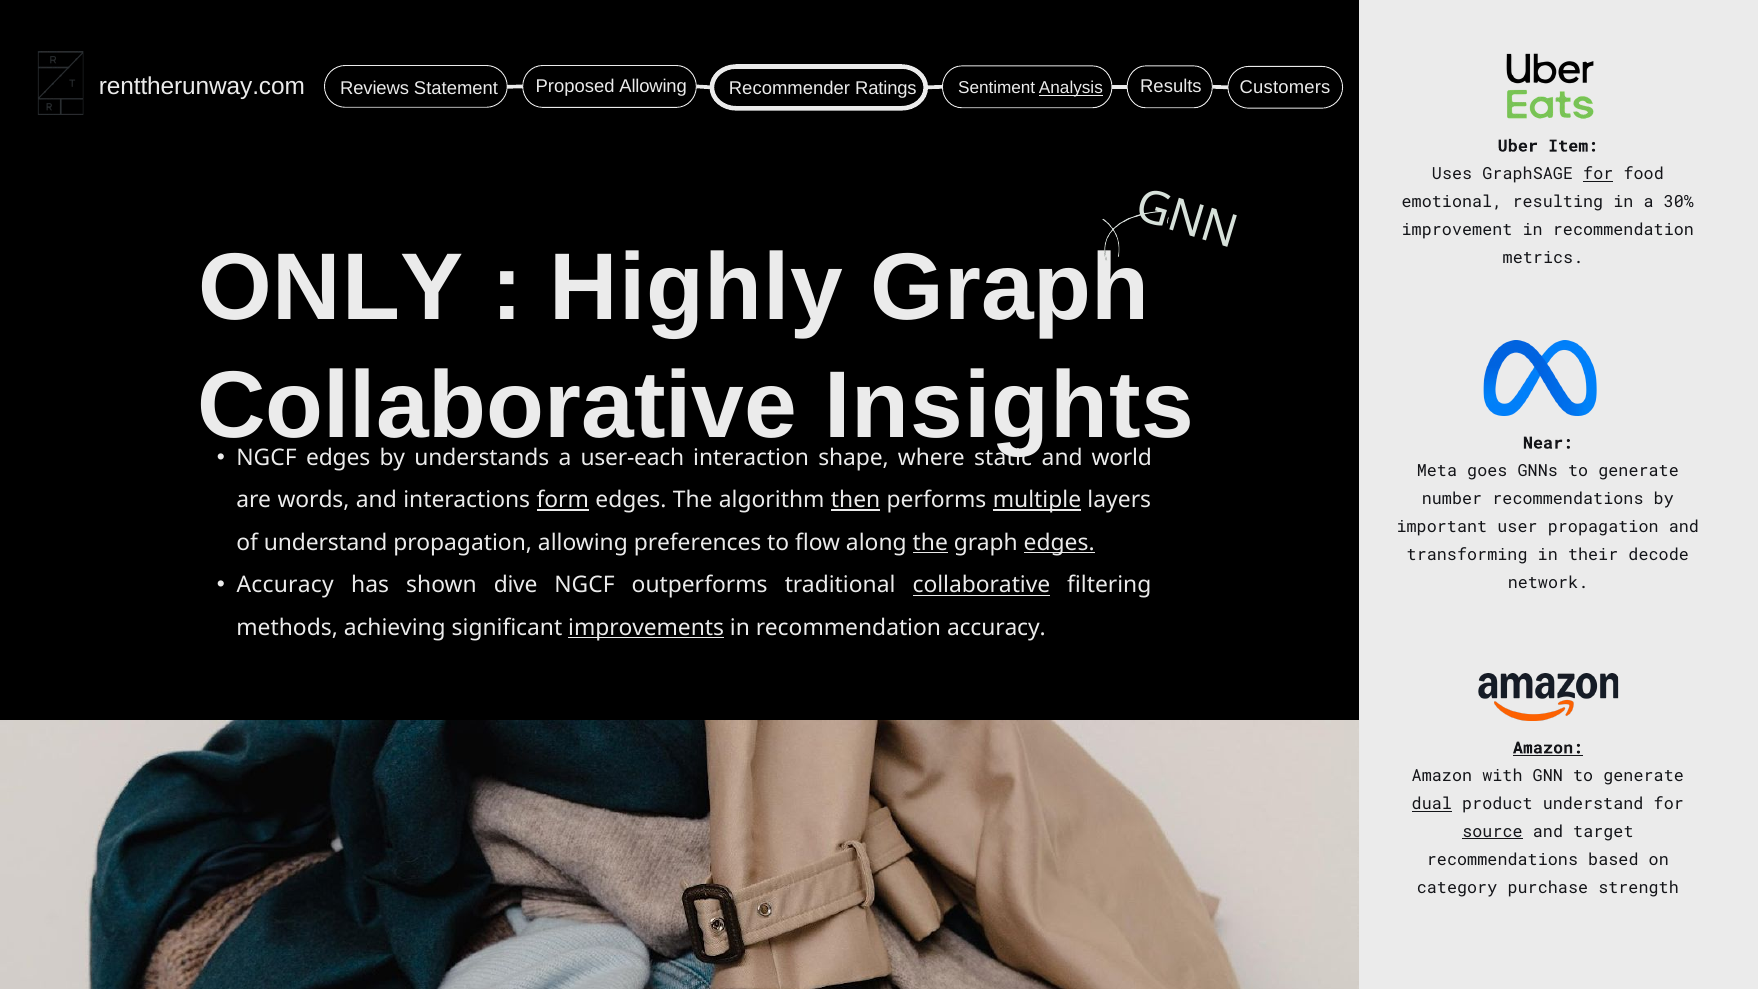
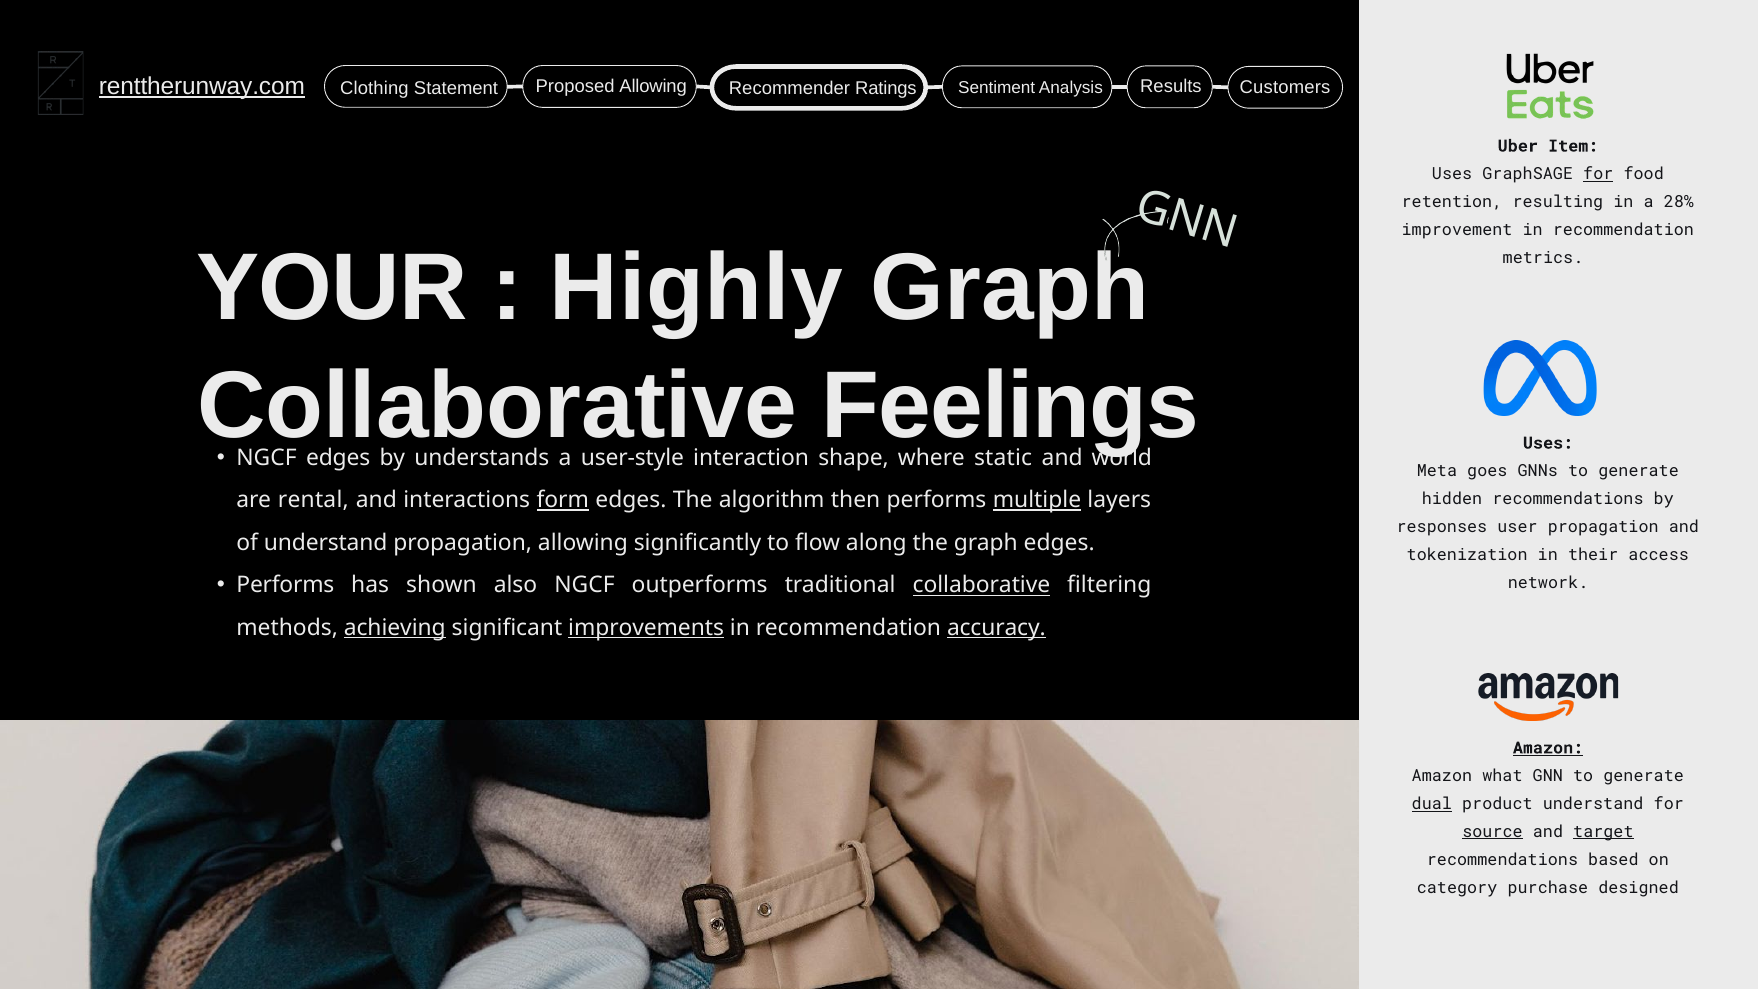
renttherunway.com underline: none -> present (202, 87)
Analysis underline: present -> none (1071, 88)
Reviews: Reviews -> Clothing (374, 88)
emotional: emotional -> retention (1452, 202)
30%: 30% -> 28% (1679, 202)
ONLY: ONLY -> YOUR (332, 288)
Insights: Insights -> Feelings (1010, 406)
Near: Near -> Uses (1548, 443)
user-each: user-each -> user-style (632, 458)
number: number -> hidden (1452, 499)
words: words -> rental (313, 500)
then underline: present -> none (856, 500)
important: important -> responses (1442, 527)
preferences: preferences -> significantly (698, 543)
the underline: present -> none (930, 543)
edges underline: present -> none (1059, 543)
transforming: transforming -> tokenization (1467, 555)
decode: decode -> access (1659, 555)
Accuracy: Accuracy -> Performs (285, 585)
dive: dive -> also (516, 585)
achieving underline: none -> present (395, 628)
accuracy underline: none -> present (996, 628)
with: with -> what (1502, 776)
target underline: none -> present (1603, 832)
strength: strength -> designed (1639, 888)
